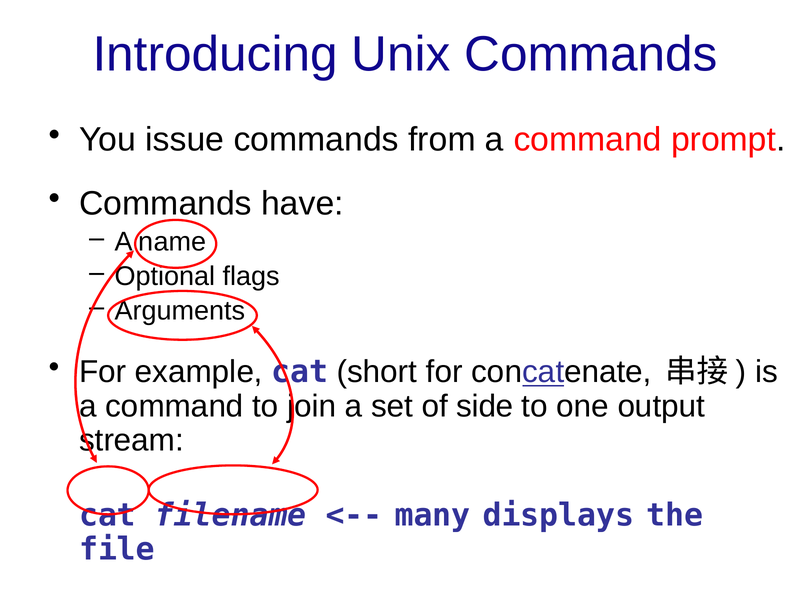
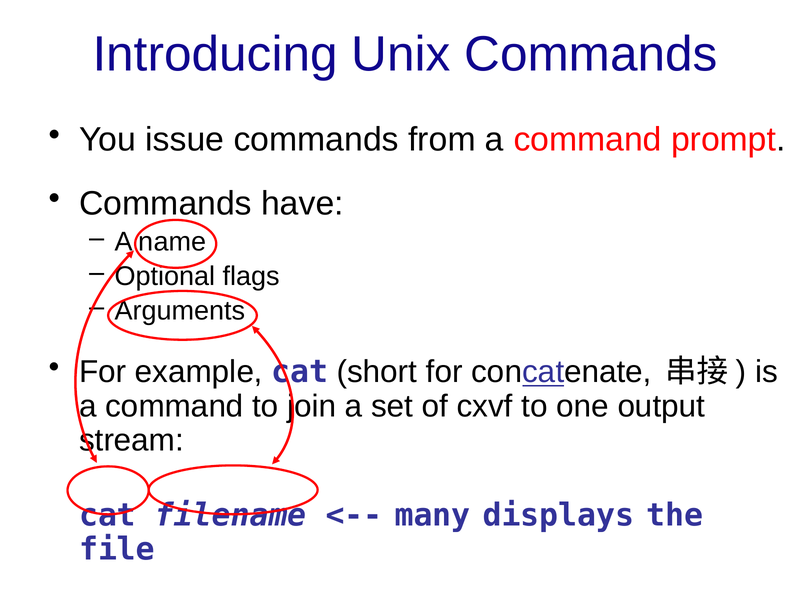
side: side -> cxvf (485, 406)
